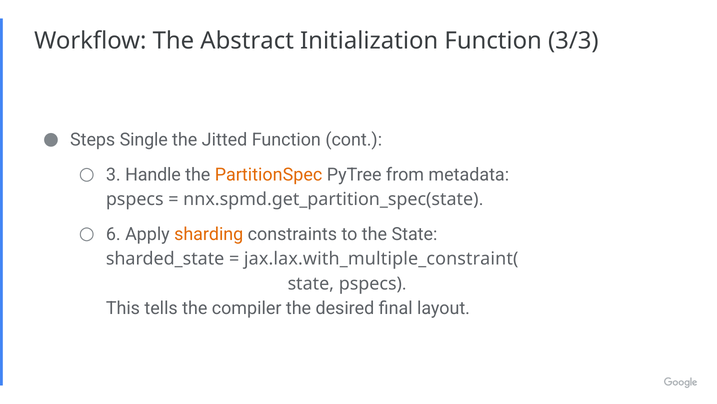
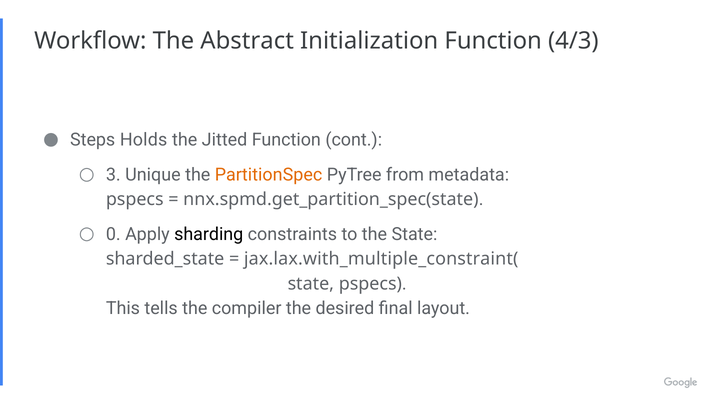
3/3: 3/3 -> 4/3 (573, 41)
Single: Single -> Holds (144, 140)
Handle: Handle -> Unique (153, 174)
6: 6 -> 0 (113, 234)
sharding colour: orange -> black (209, 234)
